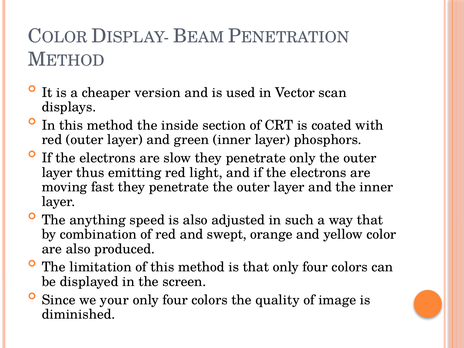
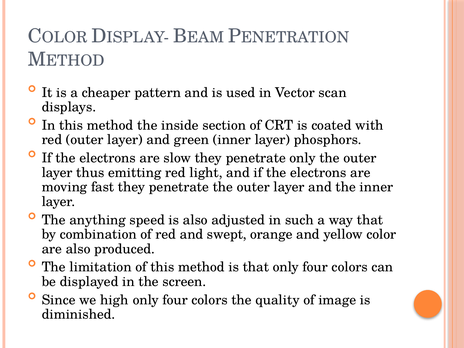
version: version -> pattern (158, 93)
your: your -> high (114, 300)
